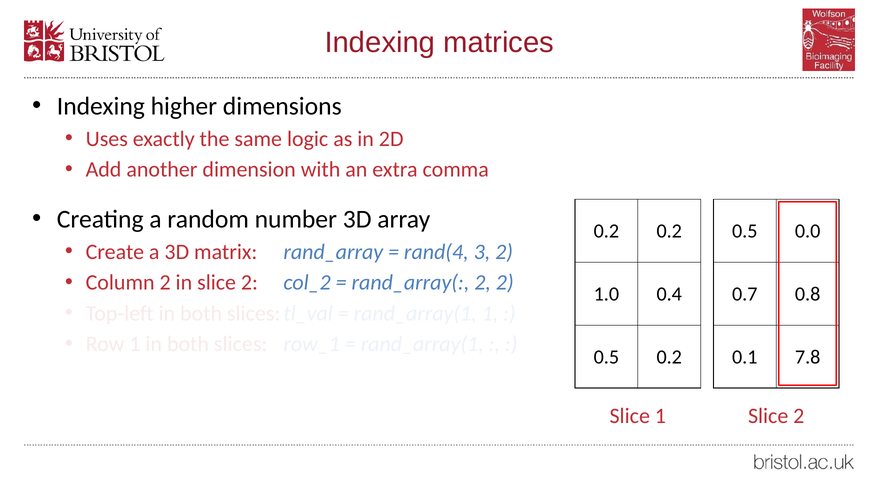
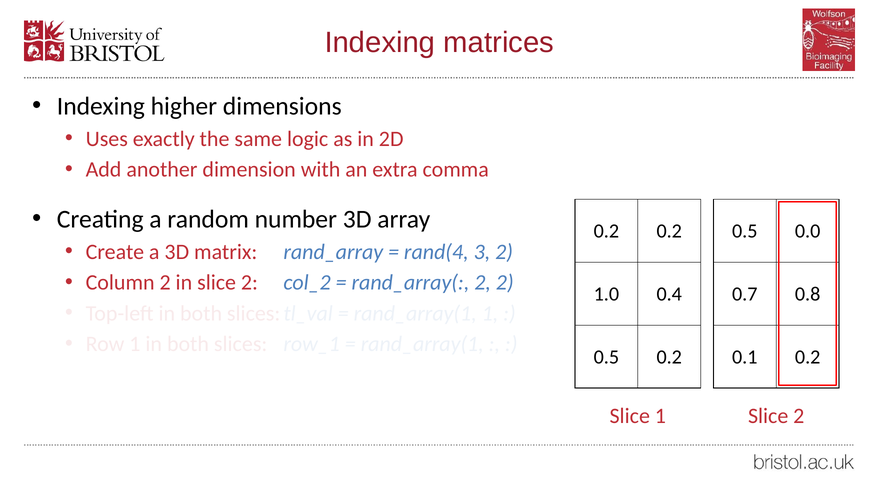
0.1 7.8: 7.8 -> 0.2 (808, 356)
